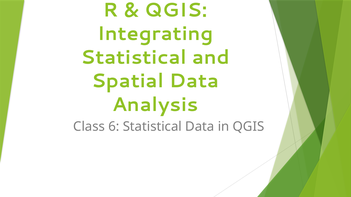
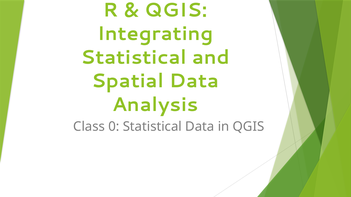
6: 6 -> 0 (114, 127)
